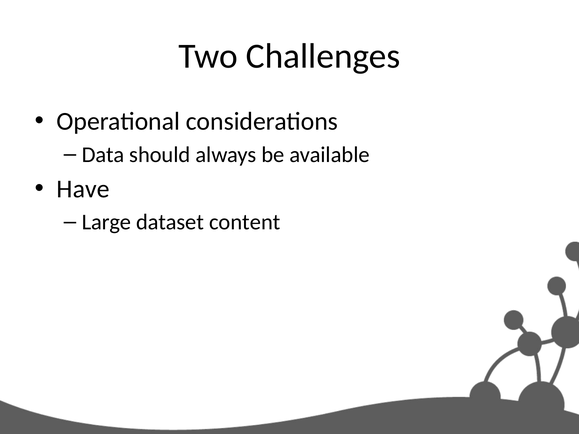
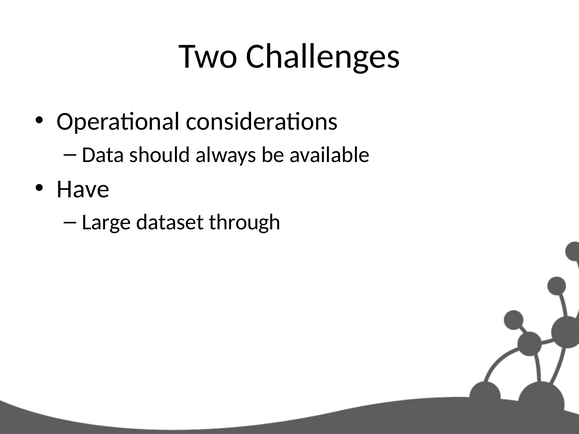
content: content -> through (245, 222)
